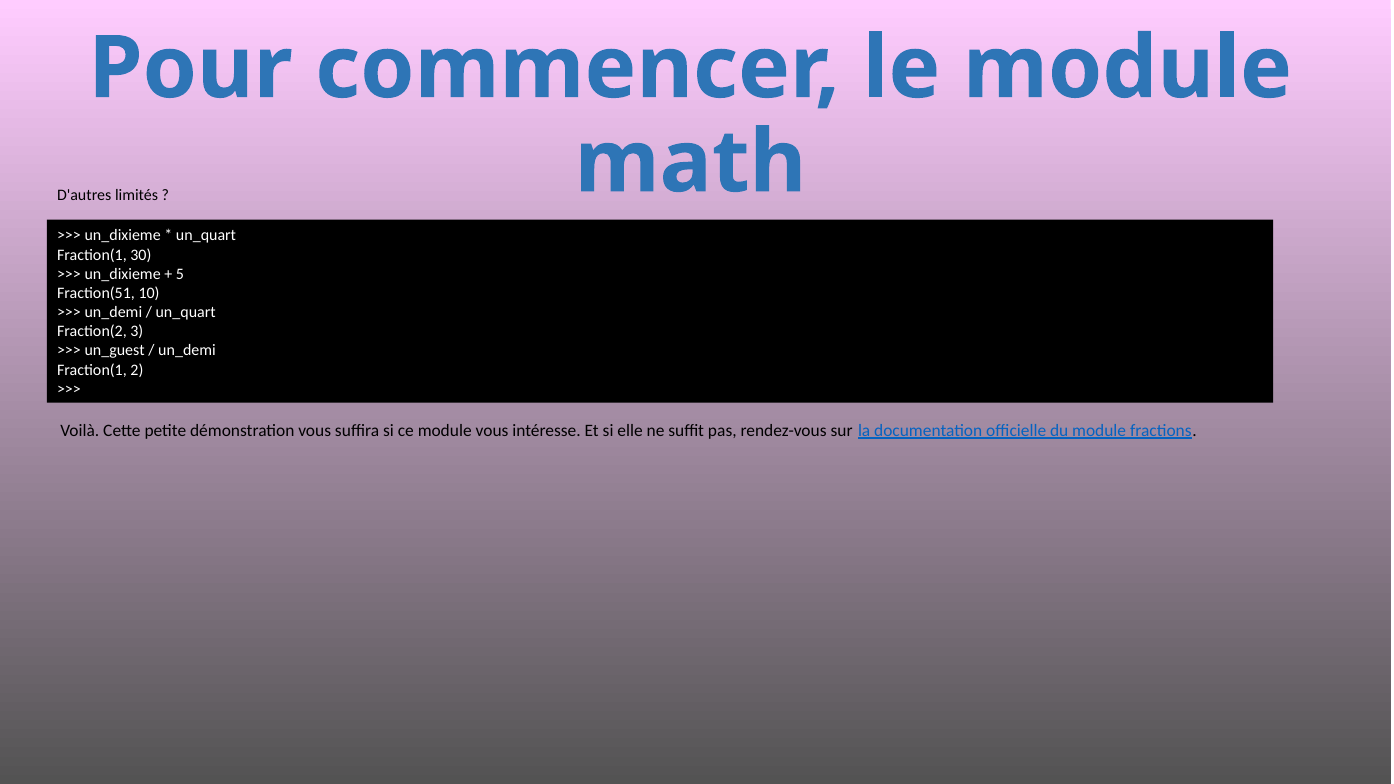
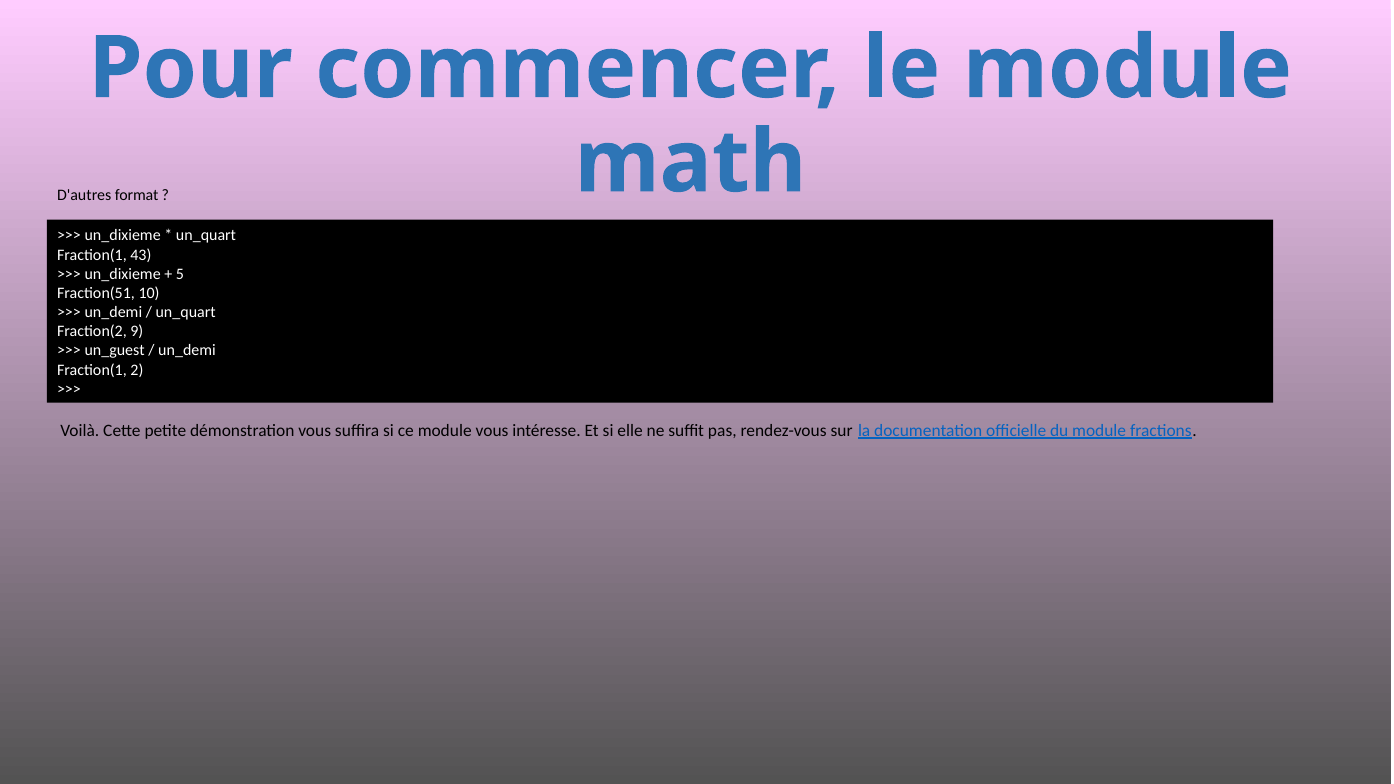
limités: limités -> format (137, 196)
30: 30 -> 43 (141, 255)
3: 3 -> 9 (137, 332)
